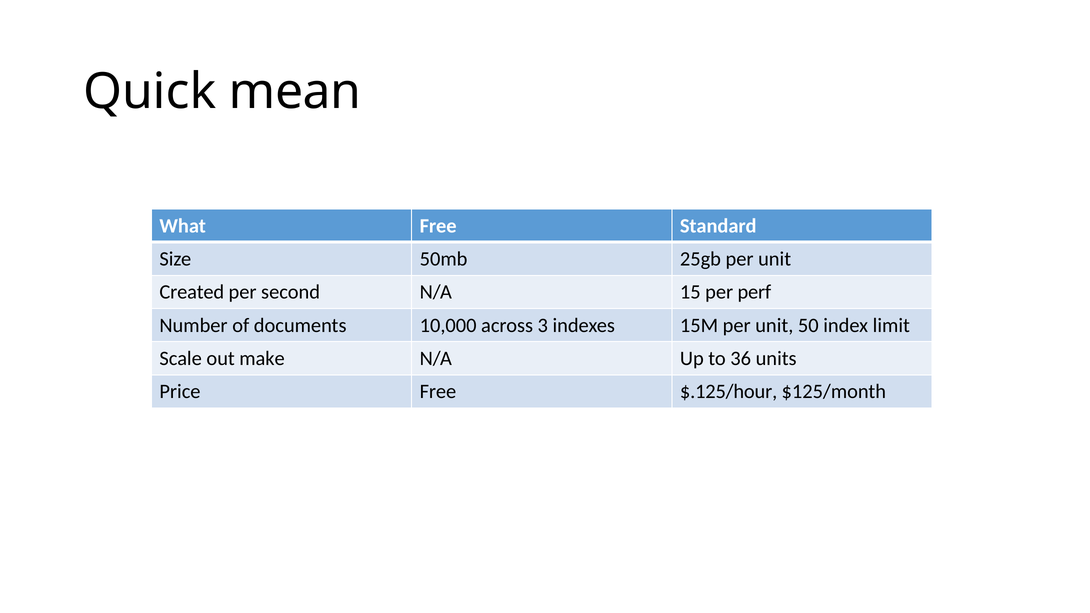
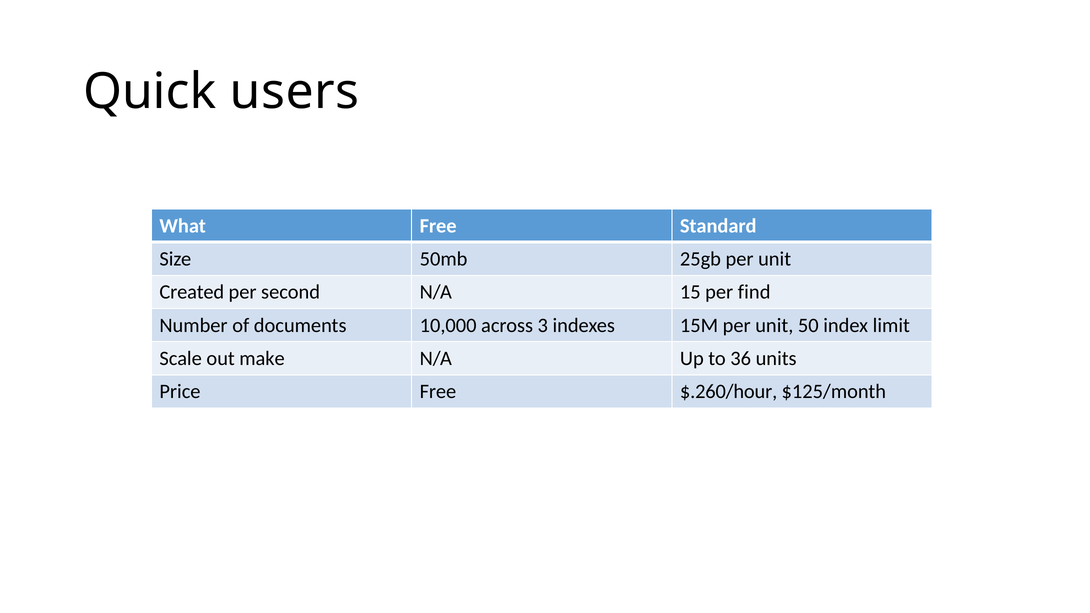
mean: mean -> users (295, 92)
perf: perf -> find (754, 292)
$.125/hour: $.125/hour -> $.260/hour (729, 392)
